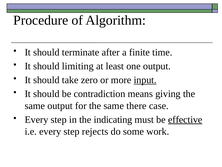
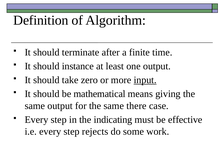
Procedure: Procedure -> Definition (41, 20)
limiting: limiting -> instance (78, 66)
contradiction: contradiction -> mathematical (100, 94)
effective underline: present -> none (185, 119)
